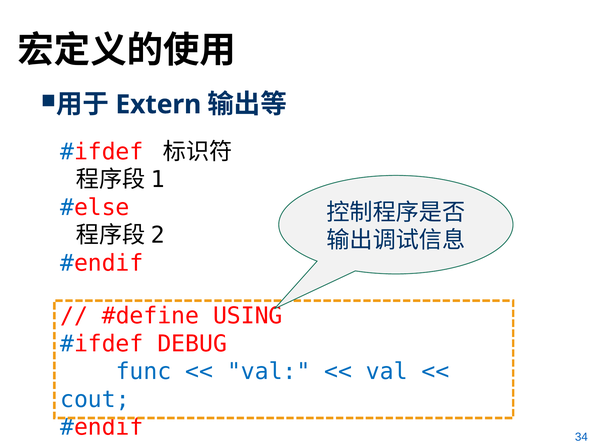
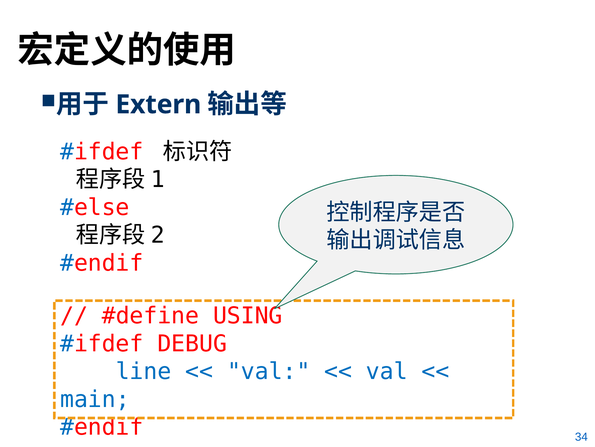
func: func -> line (144, 371)
cout: cout -> main (95, 399)
